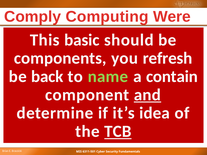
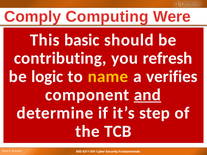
components: components -> contributing (60, 58)
back: back -> logic (47, 77)
name colour: light green -> yellow (108, 77)
contain: contain -> verifies (172, 77)
idea: idea -> step (155, 113)
TCB underline: present -> none (118, 132)
